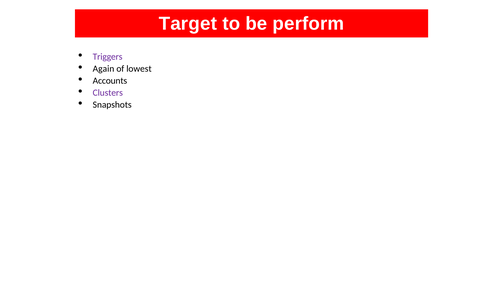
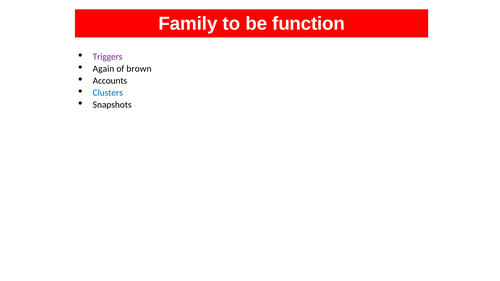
Target: Target -> Family (188, 24)
perform: perform -> function (309, 24)
lowest: lowest -> brown (139, 69)
Clusters colour: purple -> blue (108, 93)
